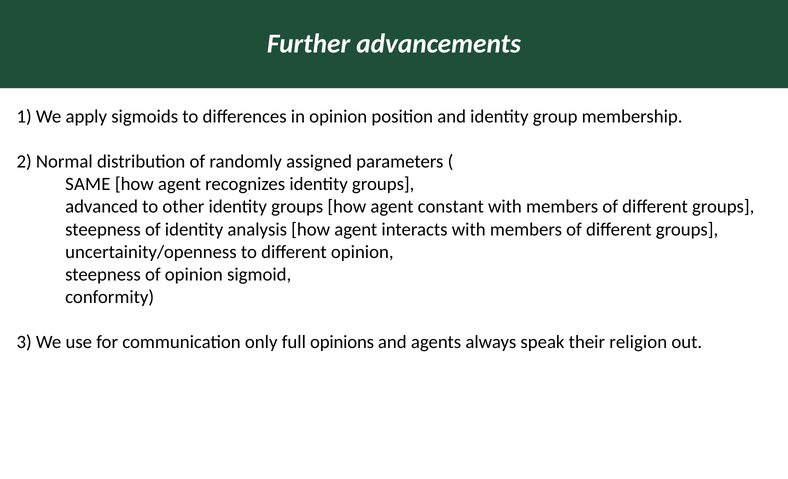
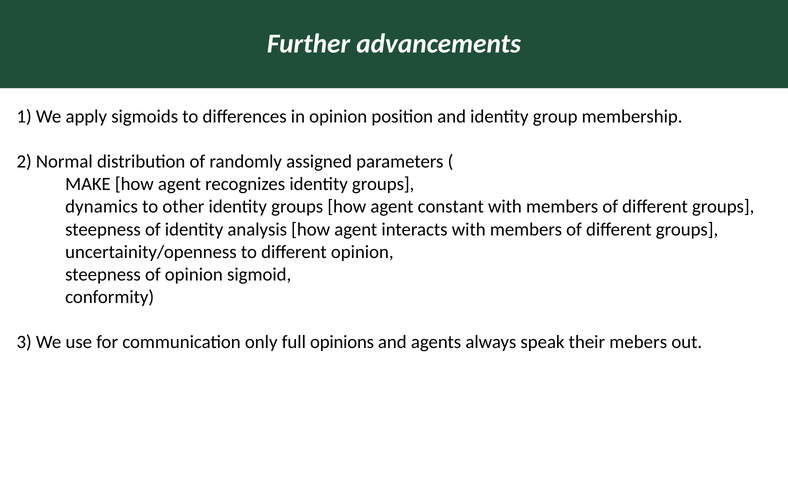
SAME: SAME -> MAKE (88, 184)
advanced: advanced -> dynamics (102, 207)
religion: religion -> mebers (638, 342)
